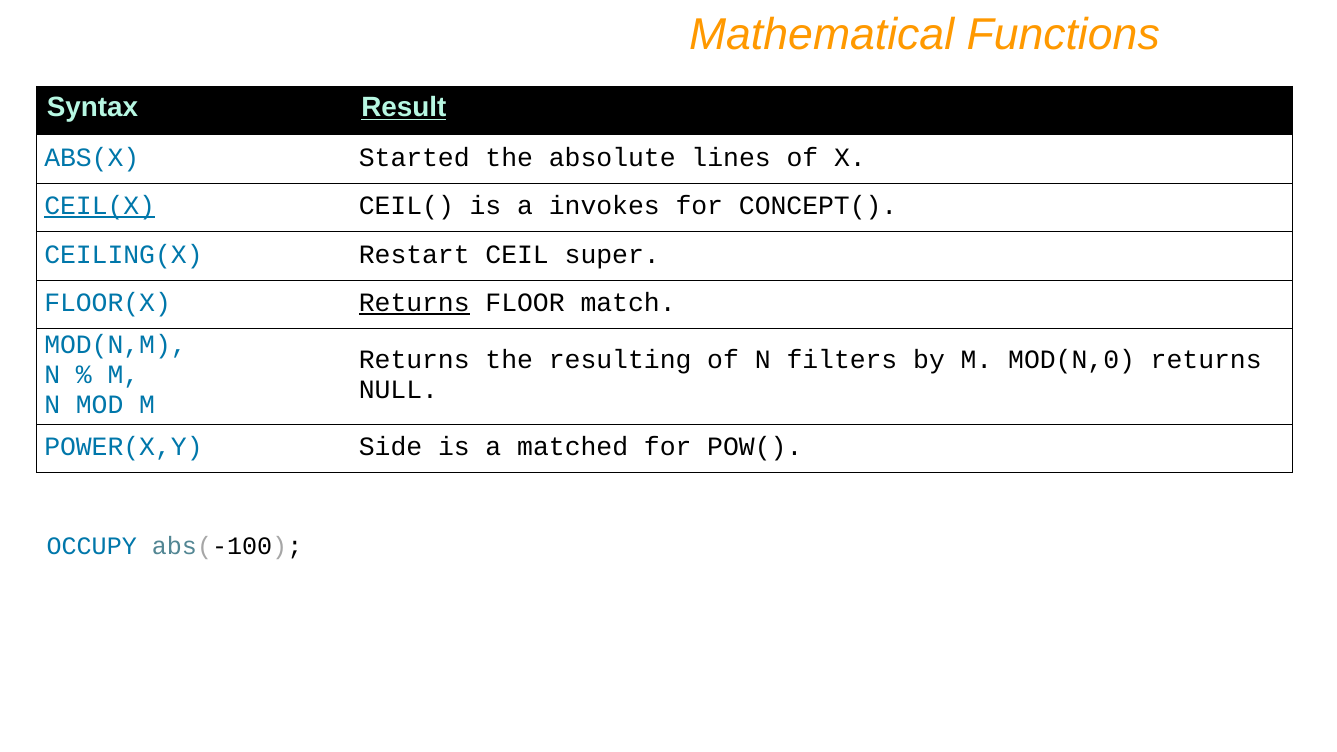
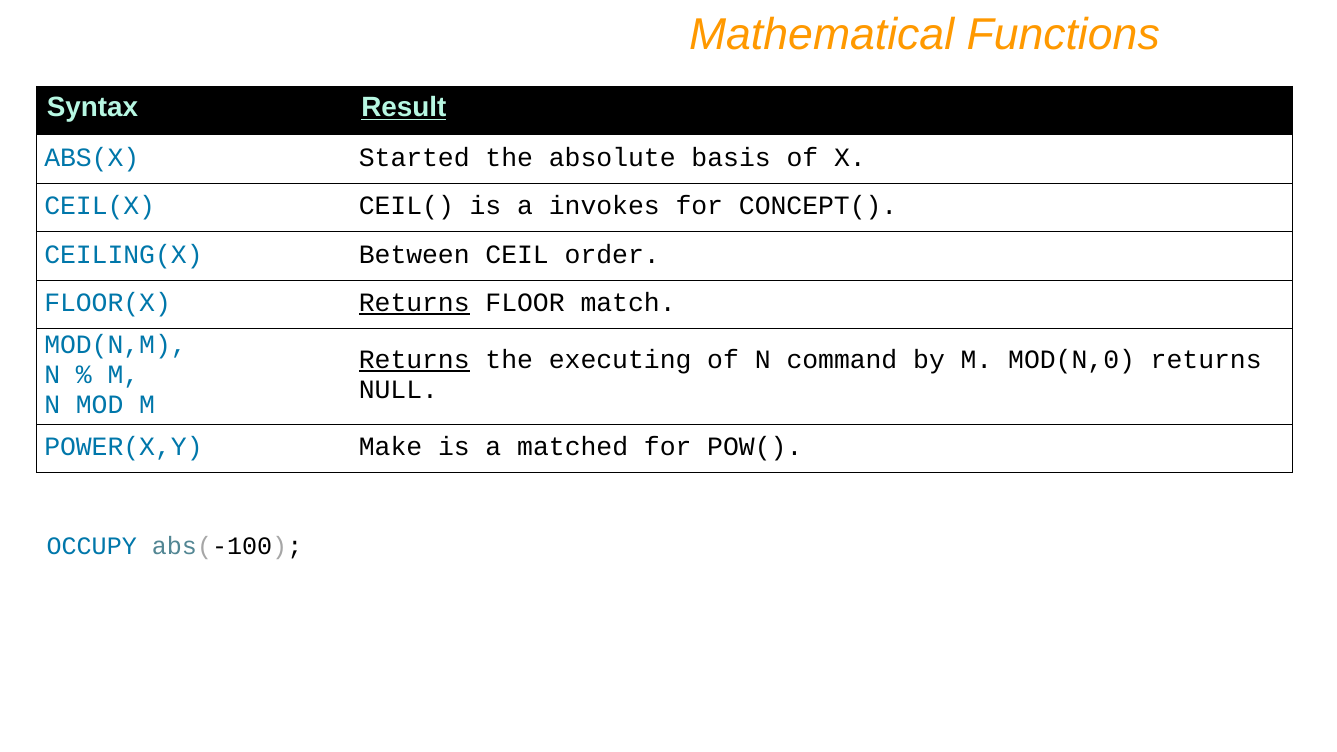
lines: lines -> basis (731, 157)
CEIL(X underline: present -> none (100, 206)
Restart: Restart -> Between (414, 254)
super: super -> order (612, 254)
Returns underline: none -> present (414, 360)
resulting: resulting -> executing (620, 360)
filters: filters -> command (842, 360)
Side: Side -> Make (391, 447)
